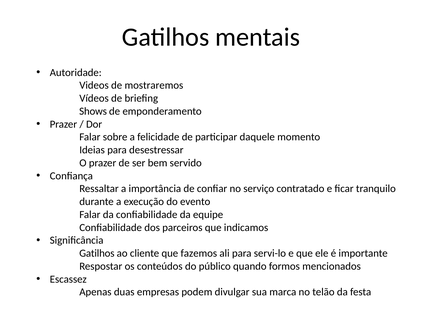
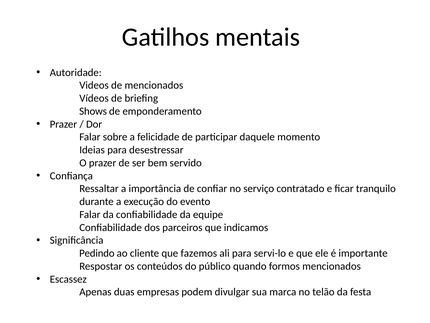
de mostraremos: mostraremos -> mencionados (154, 85)
Gatilhos: Gatilhos -> Pedindo (97, 253)
